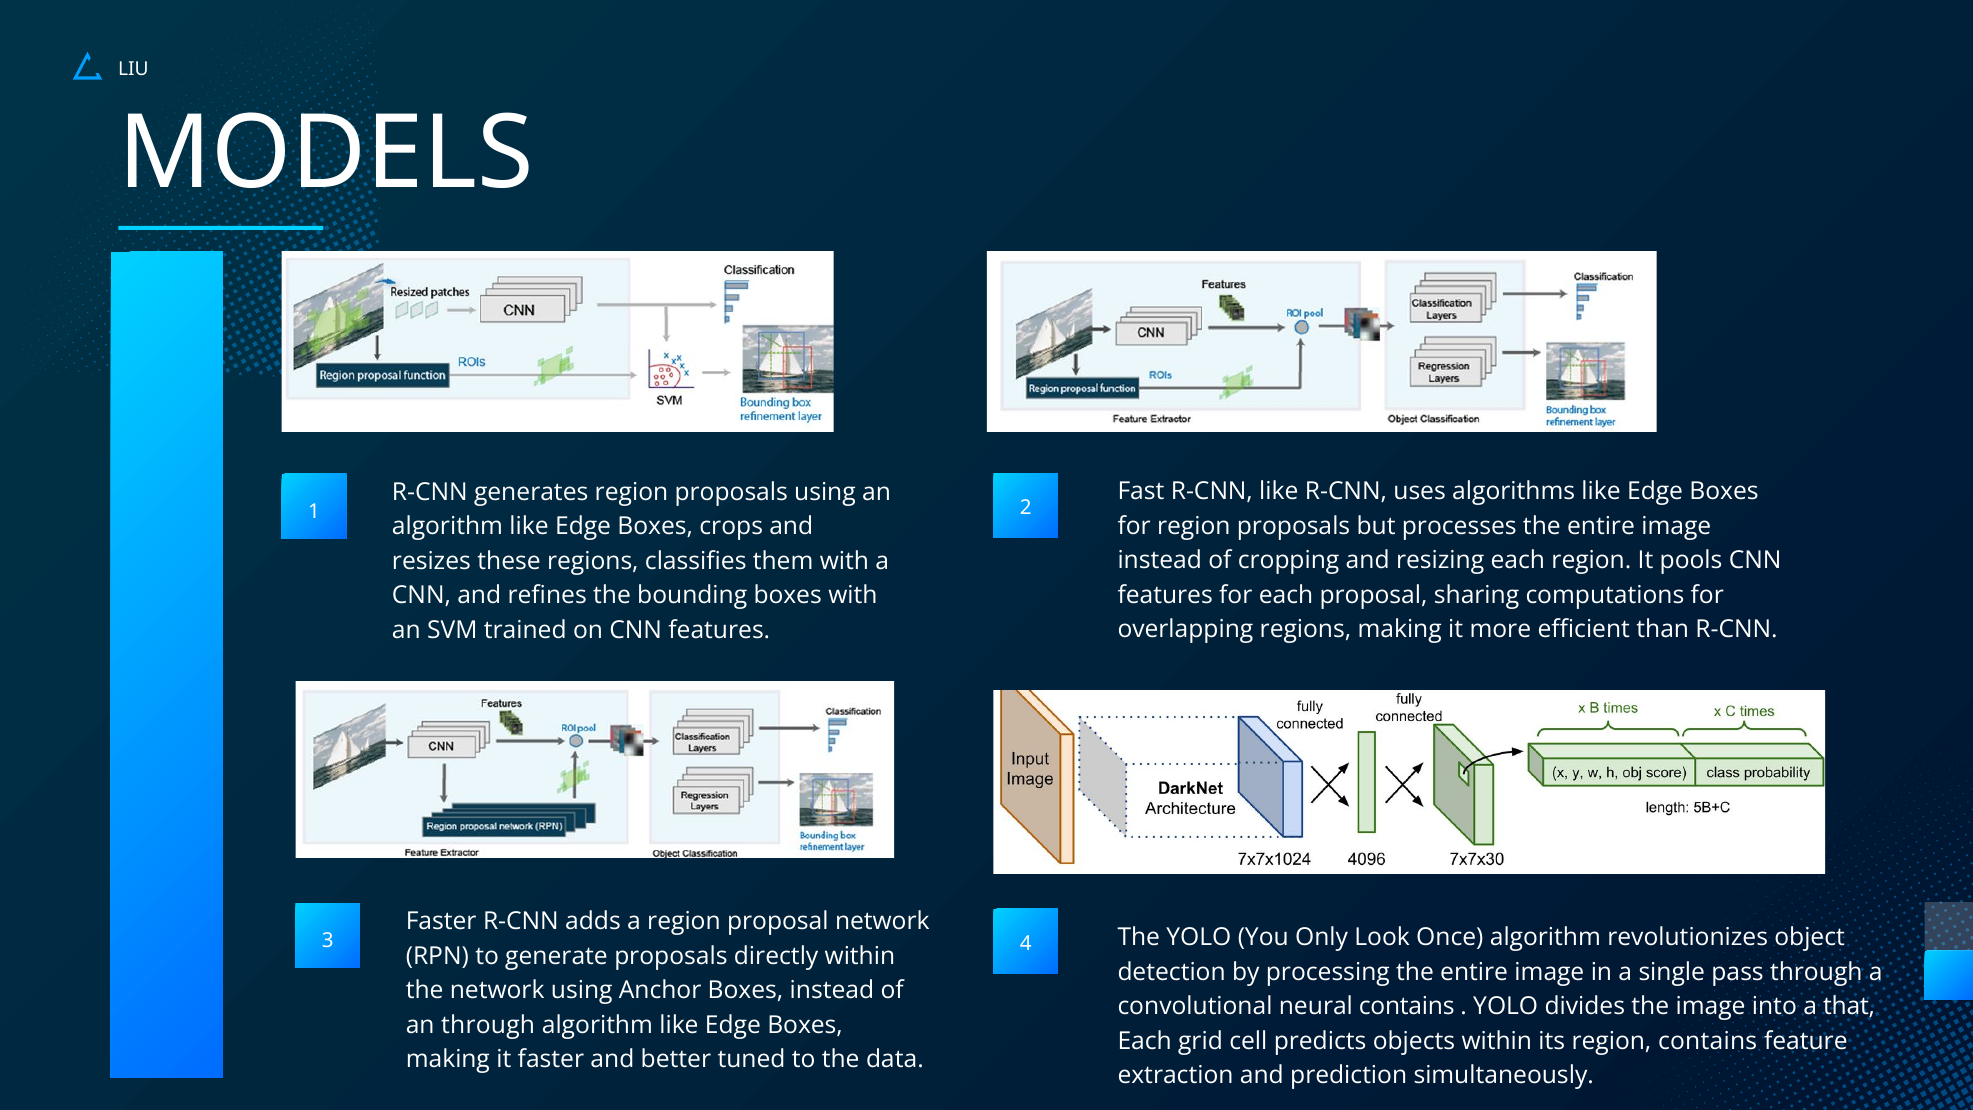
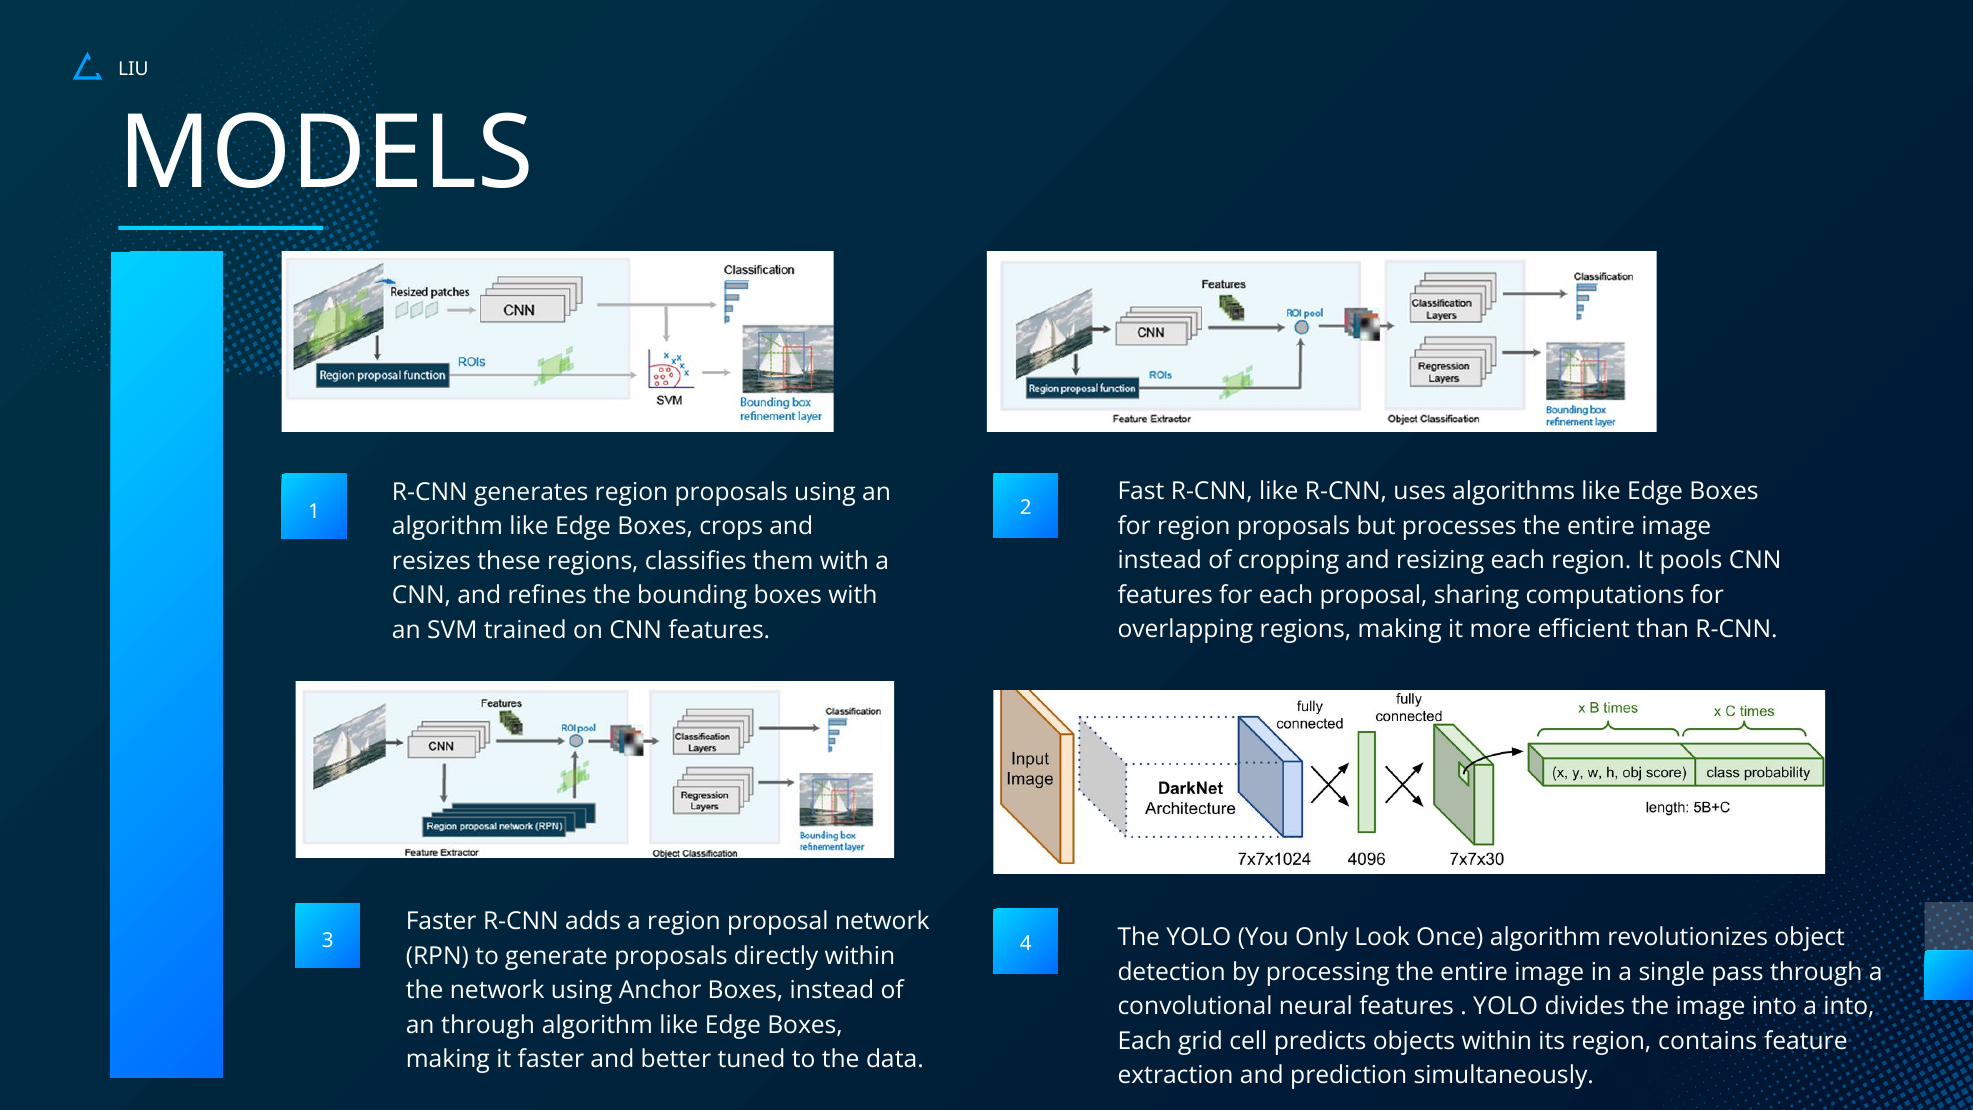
neural contains: contains -> features (1407, 1007)
a that: that -> into (1849, 1007)
